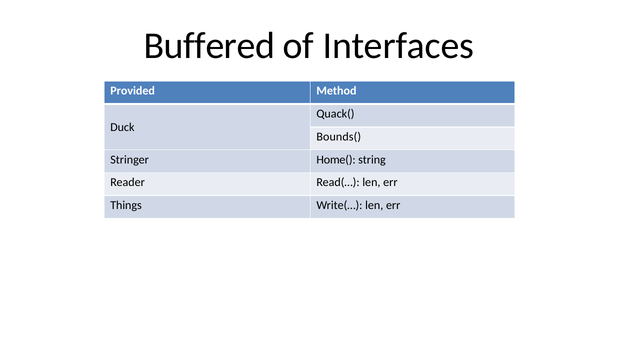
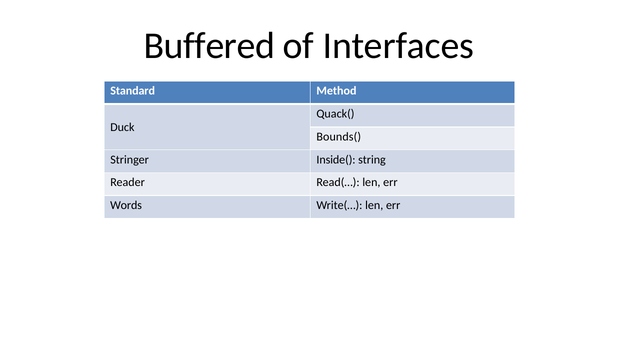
Provided: Provided -> Standard (133, 91)
Home(: Home( -> Inside( (336, 160)
Things: Things -> Words (126, 205)
